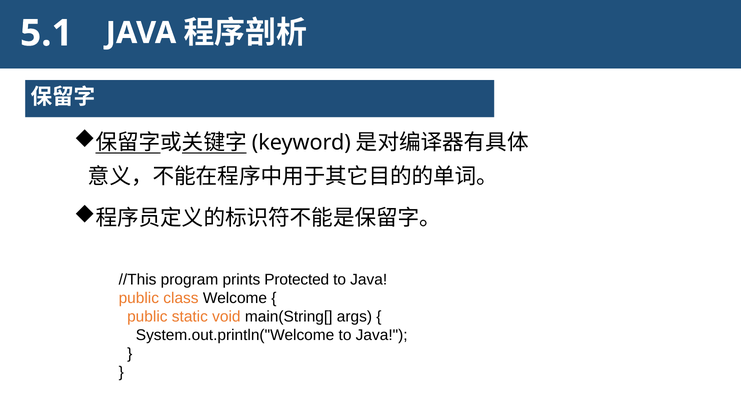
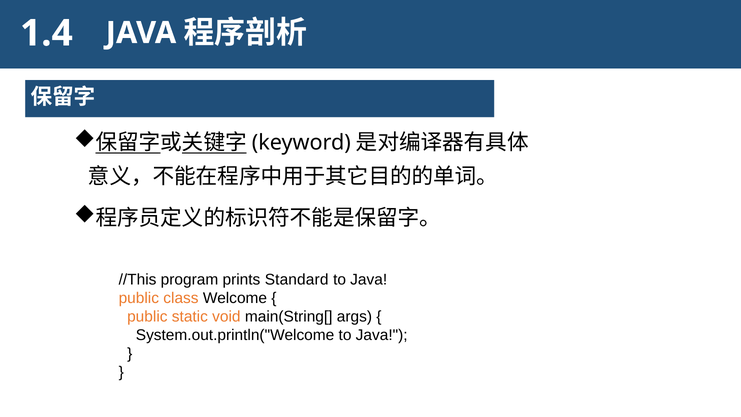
5.1: 5.1 -> 1.4 (46, 33)
Protected: Protected -> Standard (297, 280)
